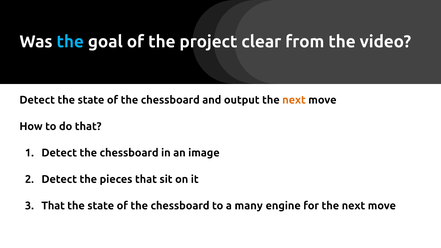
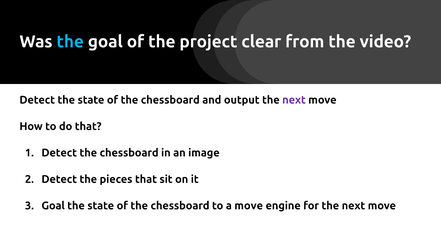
next colour: orange -> purple (294, 100)
That: That -> Goal (53, 206)
a many: many -> move (249, 206)
